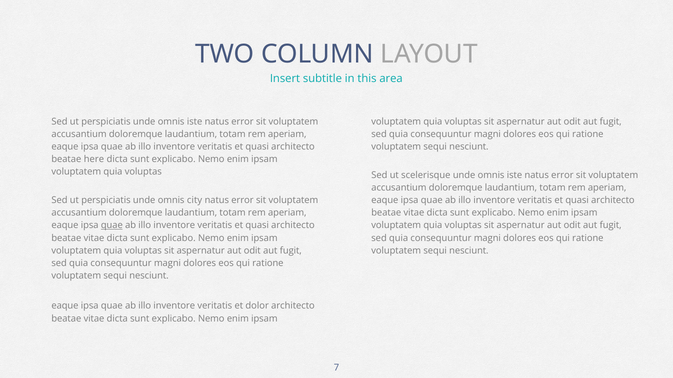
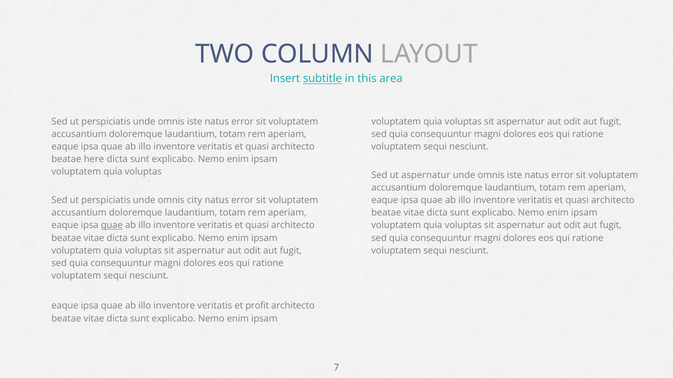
subtitle underline: none -> present (322, 79)
ut scelerisque: scelerisque -> aspernatur (426, 175)
dolor: dolor -> profit (257, 306)
